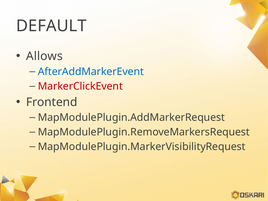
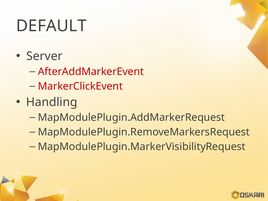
Allows: Allows -> Server (44, 56)
AfterAddMarkerEvent colour: blue -> red (91, 72)
Frontend: Frontend -> Handling (52, 102)
